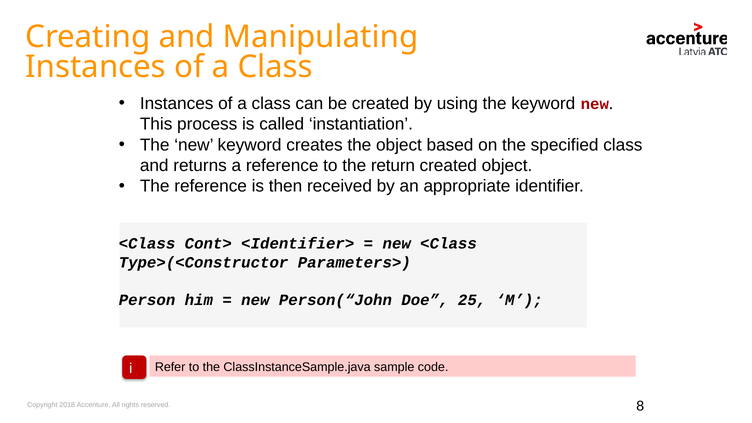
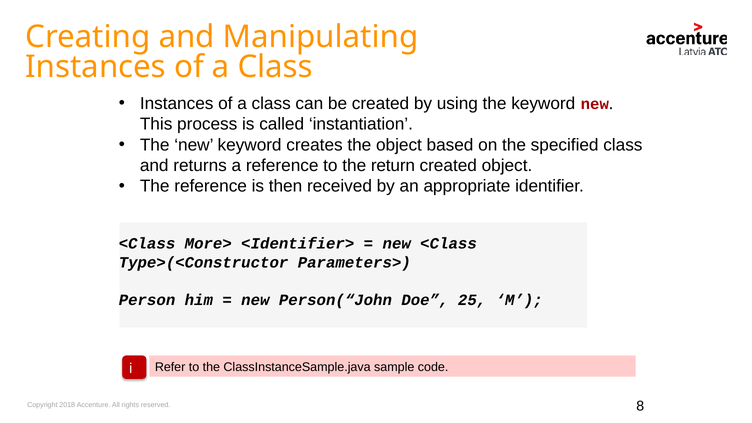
Cont>: Cont> -> More> (208, 244)
